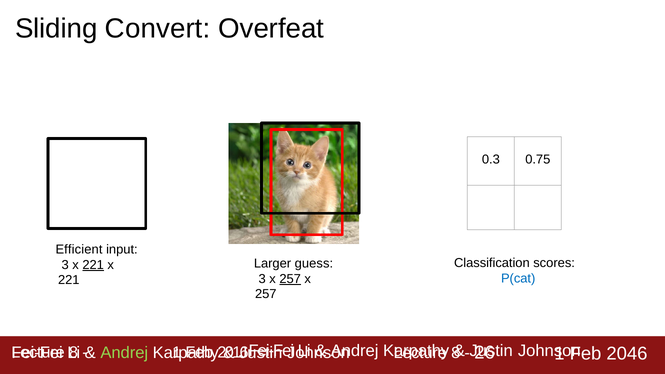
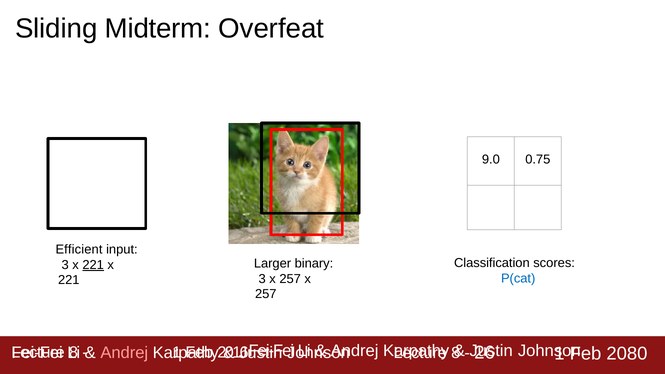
Convert: Convert -> Midterm (158, 29)
0.3: 0.3 -> 9.0 (491, 160)
guess: guess -> binary (314, 264)
257 underline: present -> none (290, 279)
Andrej colour: light green -> pink (124, 353)
2046: 2046 -> 2080 (627, 354)
